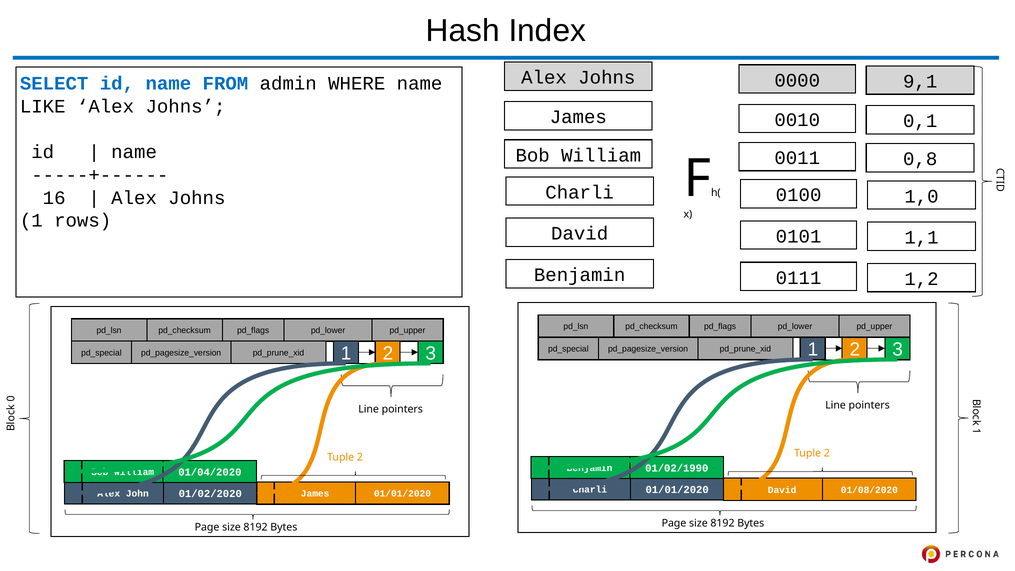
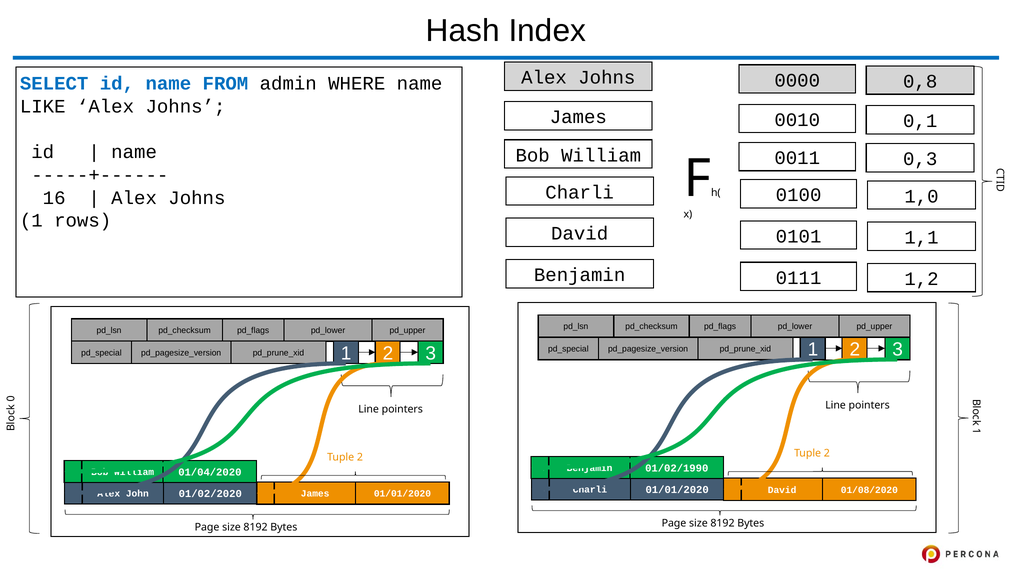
9,1: 9,1 -> 0,8 (920, 81)
0,8: 0,8 -> 0,3 (920, 159)
